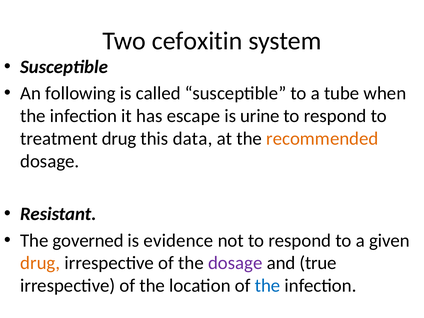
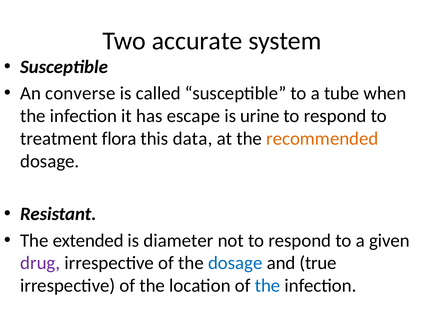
cefoxitin: cefoxitin -> accurate (197, 41)
following: following -> converse (80, 93)
treatment drug: drug -> flora (119, 139)
governed: governed -> extended (88, 240)
evidence: evidence -> diameter (179, 240)
drug colour: orange -> purple (40, 263)
dosage colour: purple -> blue (235, 263)
